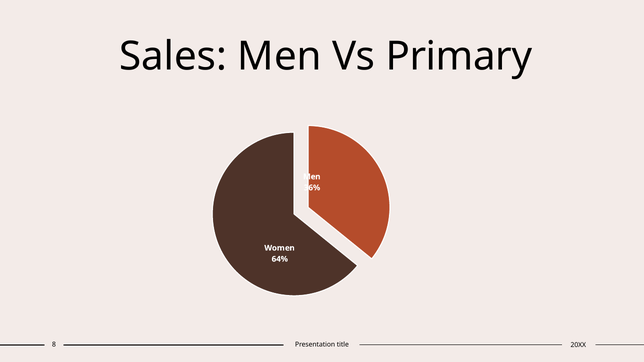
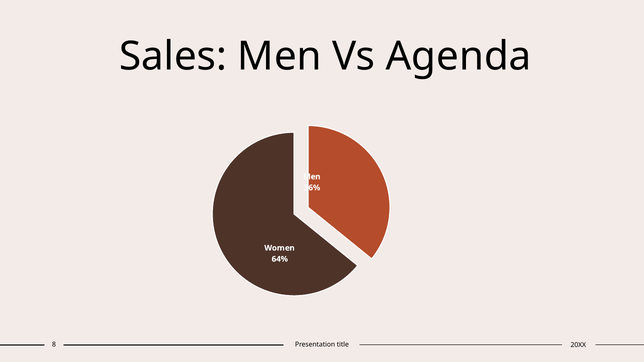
Primary: Primary -> Agenda (459, 56)
